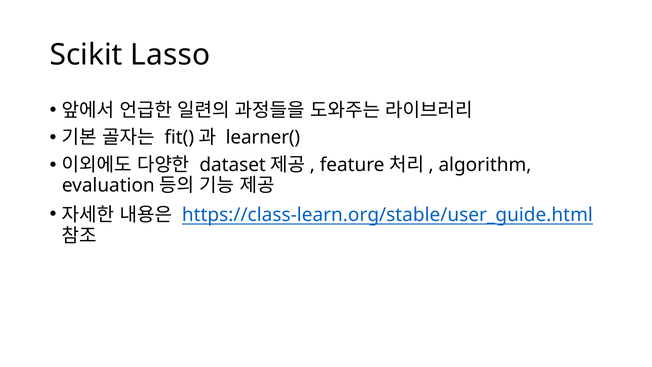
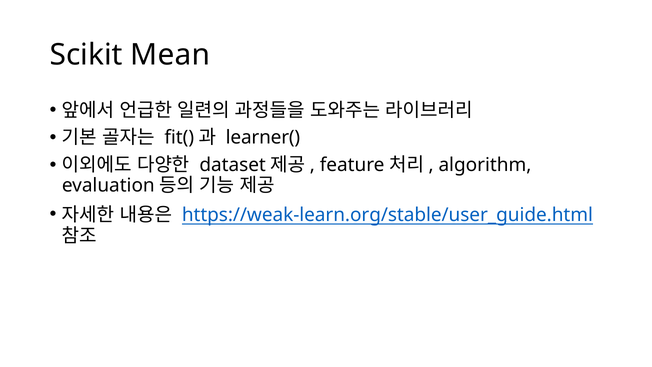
Lasso: Lasso -> Mean (170, 55)
https://class-learn.org/stable/user_guide.html: https://class-learn.org/stable/user_guide.html -> https://weak-learn.org/stable/user_guide.html (387, 215)
